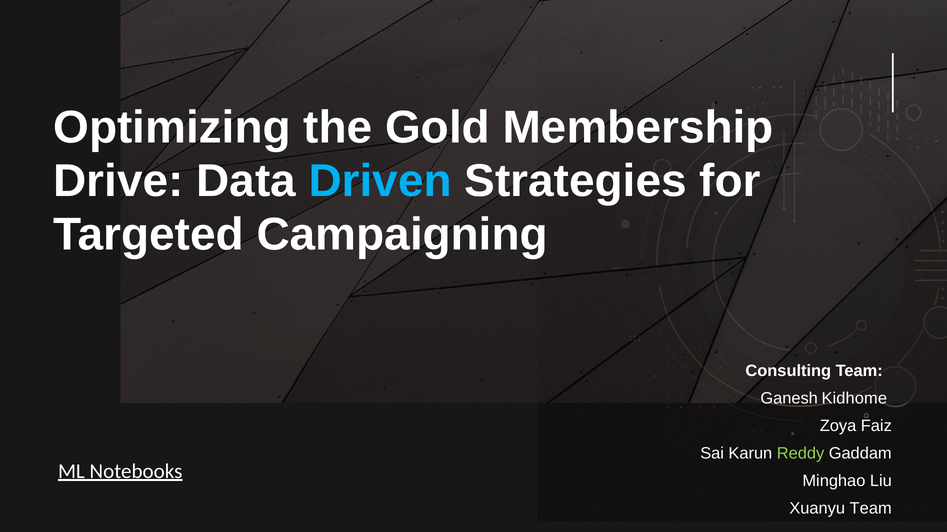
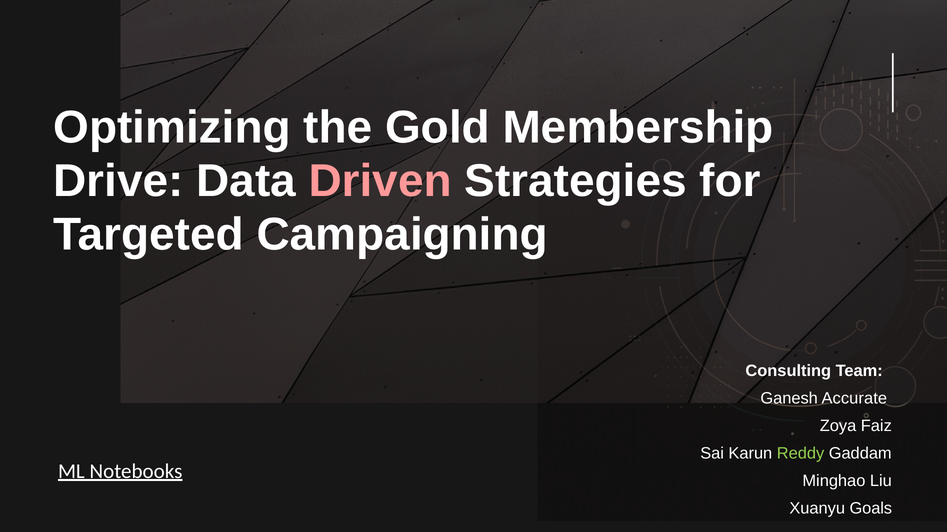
Driven colour: light blue -> pink (380, 181)
Kidhome: Kidhome -> Accurate (854, 399)
Xuanyu Team: Team -> Goals (871, 509)
